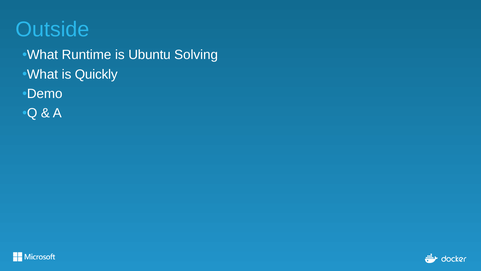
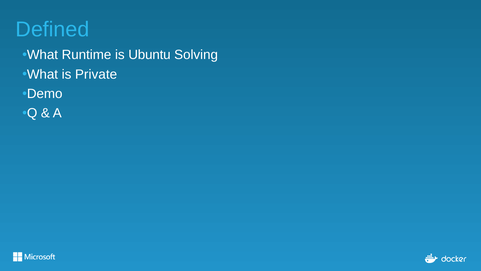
Outside: Outside -> Defined (52, 29)
Quickly: Quickly -> Private (96, 74)
